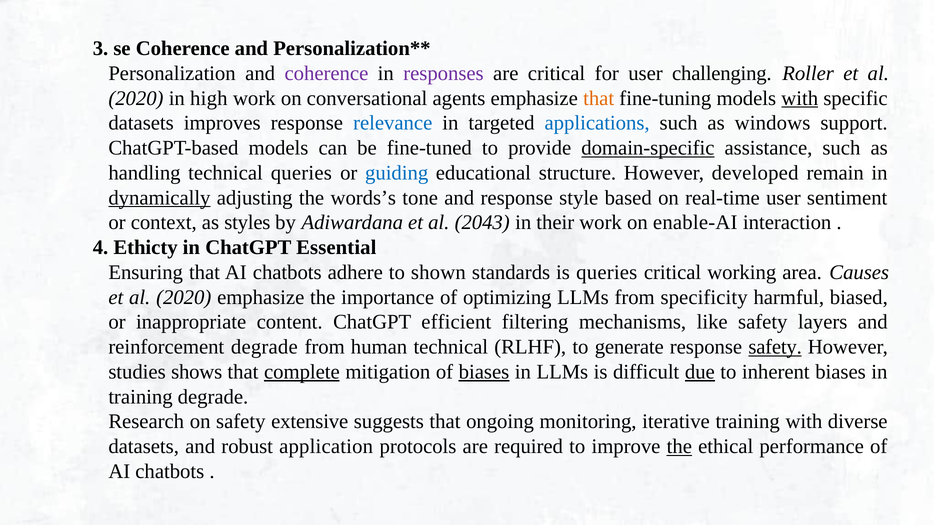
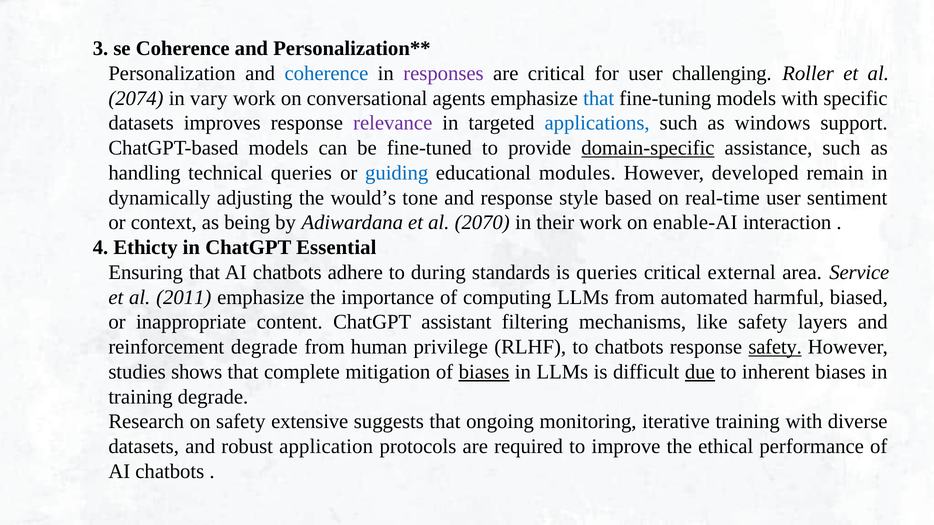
coherence colour: purple -> blue (326, 73)
2020: 2020 -> 2074 (136, 98)
high: high -> vary (209, 98)
that colour: orange -> blue (599, 98)
with underline: present -> none (800, 98)
relevance colour: blue -> purple (393, 123)
structure: structure -> modules (577, 173)
dynamically underline: present -> none (159, 198)
words’s: words’s -> would’s (363, 198)
styles: styles -> being (247, 223)
2043: 2043 -> 2070 (482, 223)
shown: shown -> during (438, 273)
working: working -> external (742, 273)
Causes: Causes -> Service (859, 273)
2020: 2020 -> 2011 (184, 297)
optimizing: optimizing -> computing (507, 297)
specificity: specificity -> automated (704, 297)
efficient: efficient -> assistant (456, 322)
human technical: technical -> privilege (451, 347)
to generate: generate -> chatbots (629, 347)
complete underline: present -> none (302, 372)
the underline: present -> none (679, 447)
